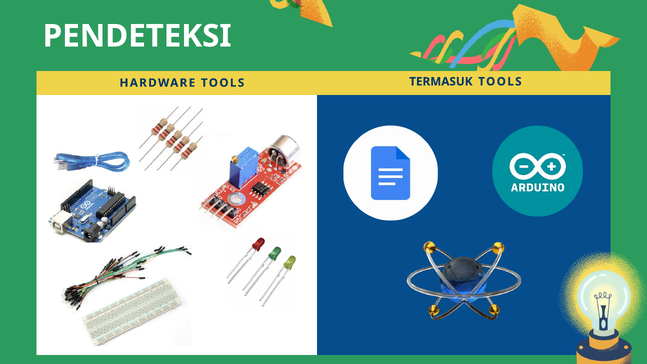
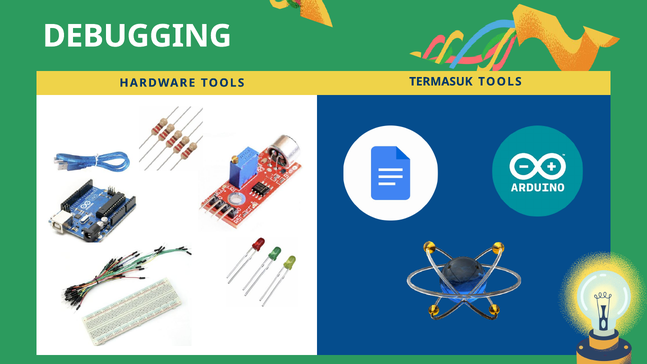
PENDETEKSI: PENDETEKSI -> DEBUGGING (137, 36)
